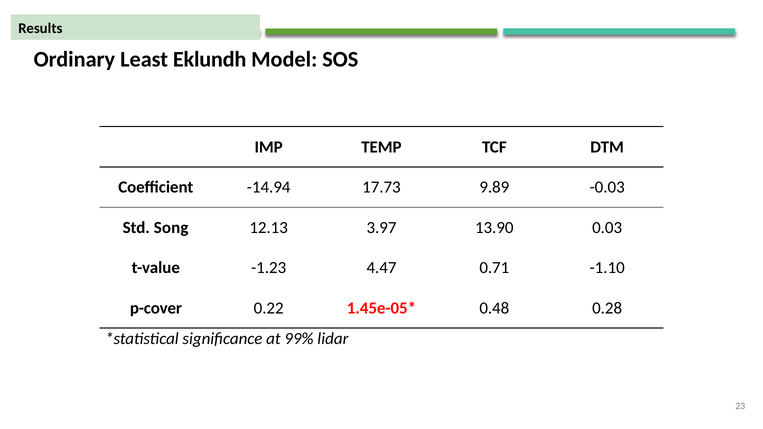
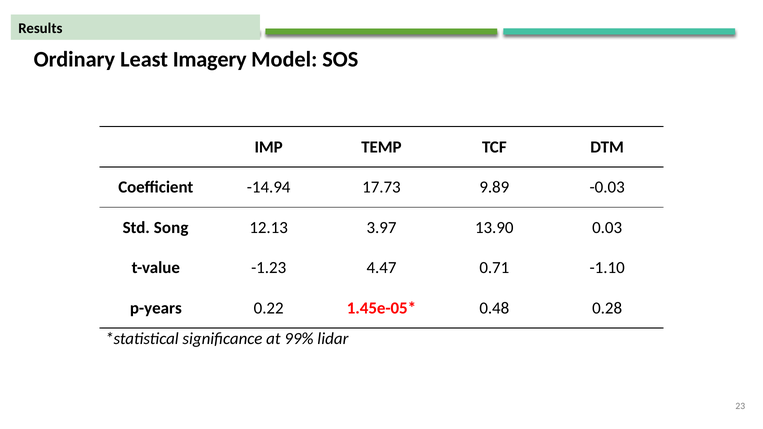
Eklundh: Eklundh -> Imagery (210, 60)
p-cover: p-cover -> p-years (156, 308)
